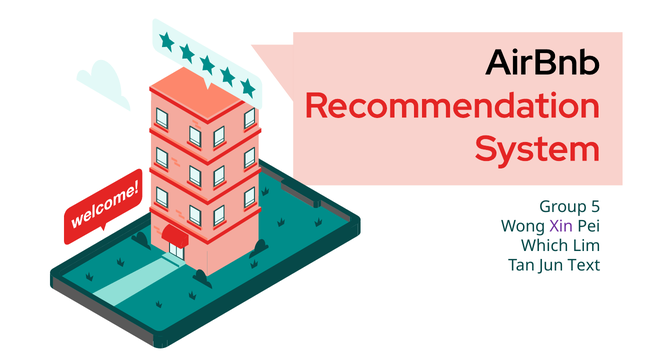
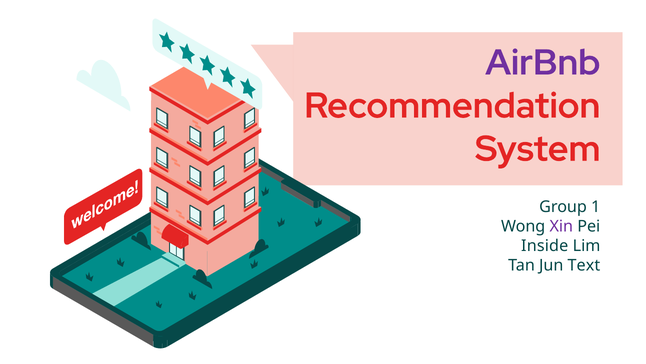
AirBnb colour: black -> purple (543, 63)
5: 5 -> 1 (596, 207)
Which: Which -> Inside (545, 246)
